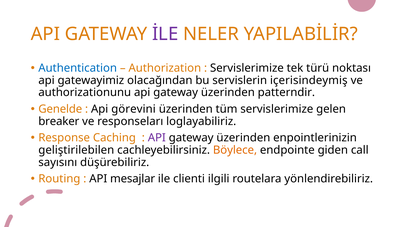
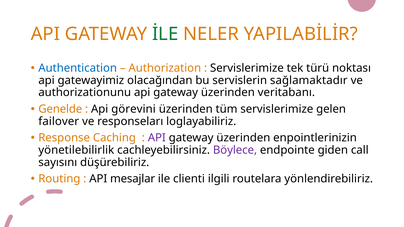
İLE colour: purple -> green (165, 34)
içerisindeymiş: içerisindeymiş -> sağlamaktadır (309, 80)
patterndir: patterndir -> veritabanı (286, 93)
breaker: breaker -> failover (59, 121)
geliştirilebilen: geliştirilebilen -> yönetilebilirlik (76, 150)
Böylece colour: orange -> purple (235, 150)
